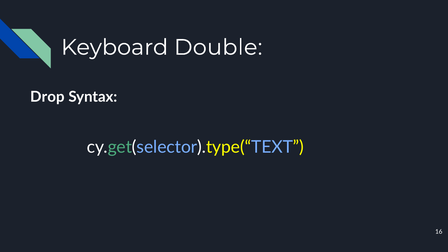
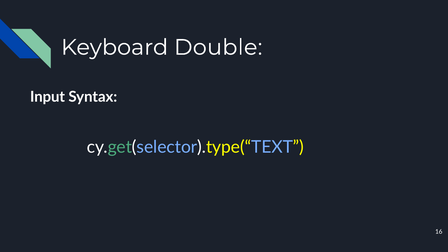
Drop: Drop -> Input (47, 97)
